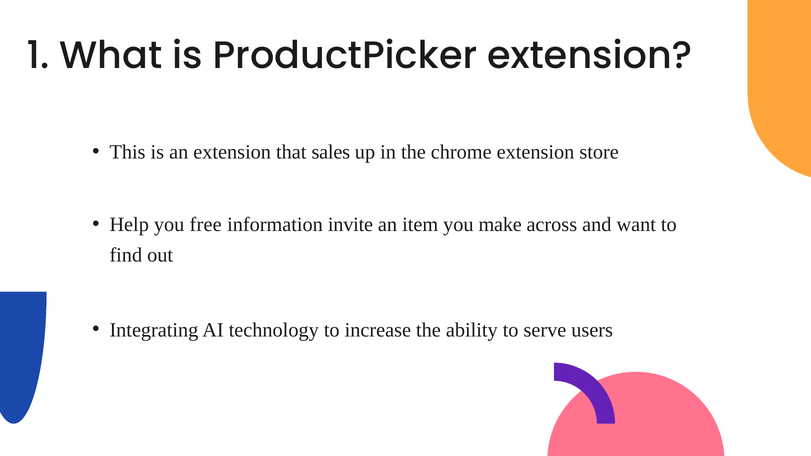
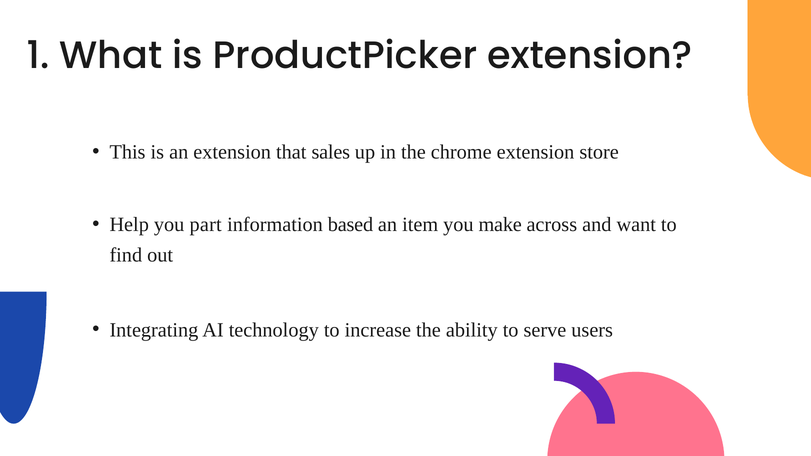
free: free -> part (206, 225)
invite: invite -> based (350, 225)
